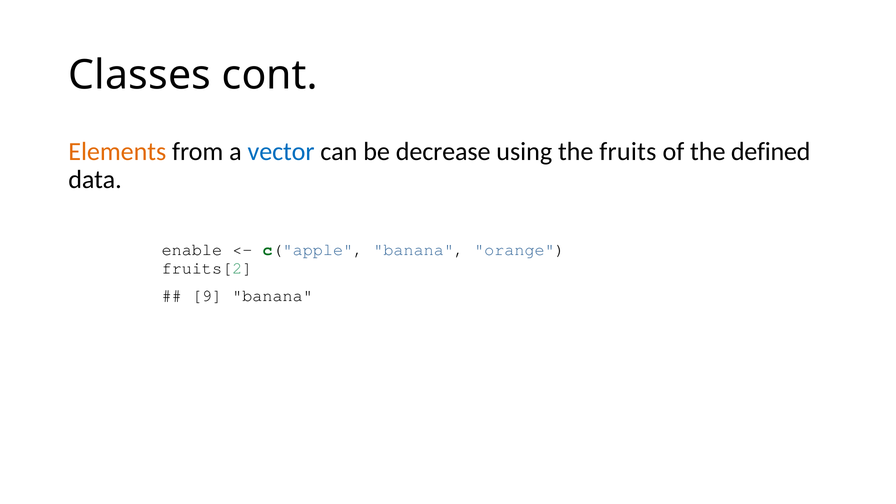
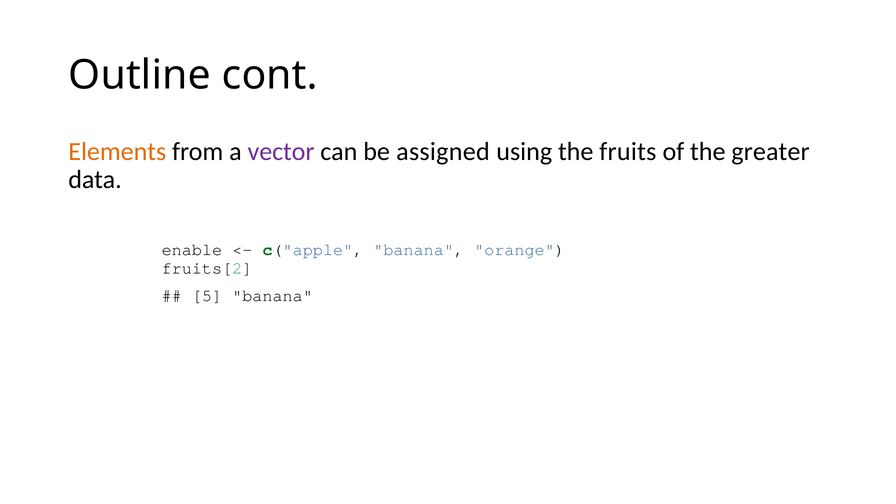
Classes: Classes -> Outline (140, 75)
vector colour: blue -> purple (281, 151)
decrease: decrease -> assigned (443, 151)
defined: defined -> greater (770, 151)
9: 9 -> 5 (207, 296)
